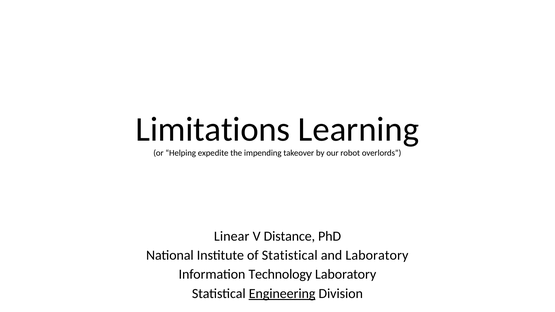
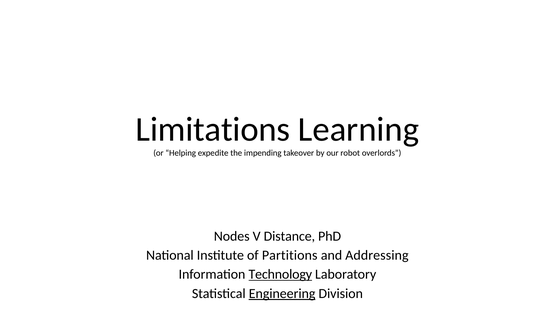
Linear: Linear -> Nodes (232, 236)
of Statistical: Statistical -> Partitions (290, 255)
and Laboratory: Laboratory -> Addressing (377, 255)
Technology underline: none -> present (280, 275)
